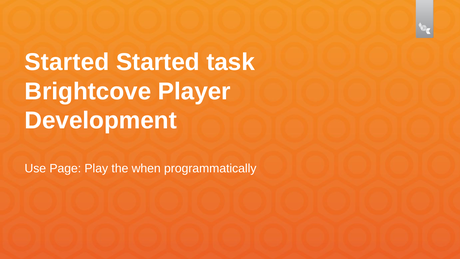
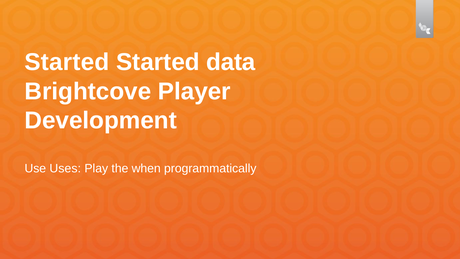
task: task -> data (231, 62)
Page: Page -> Uses (65, 168)
